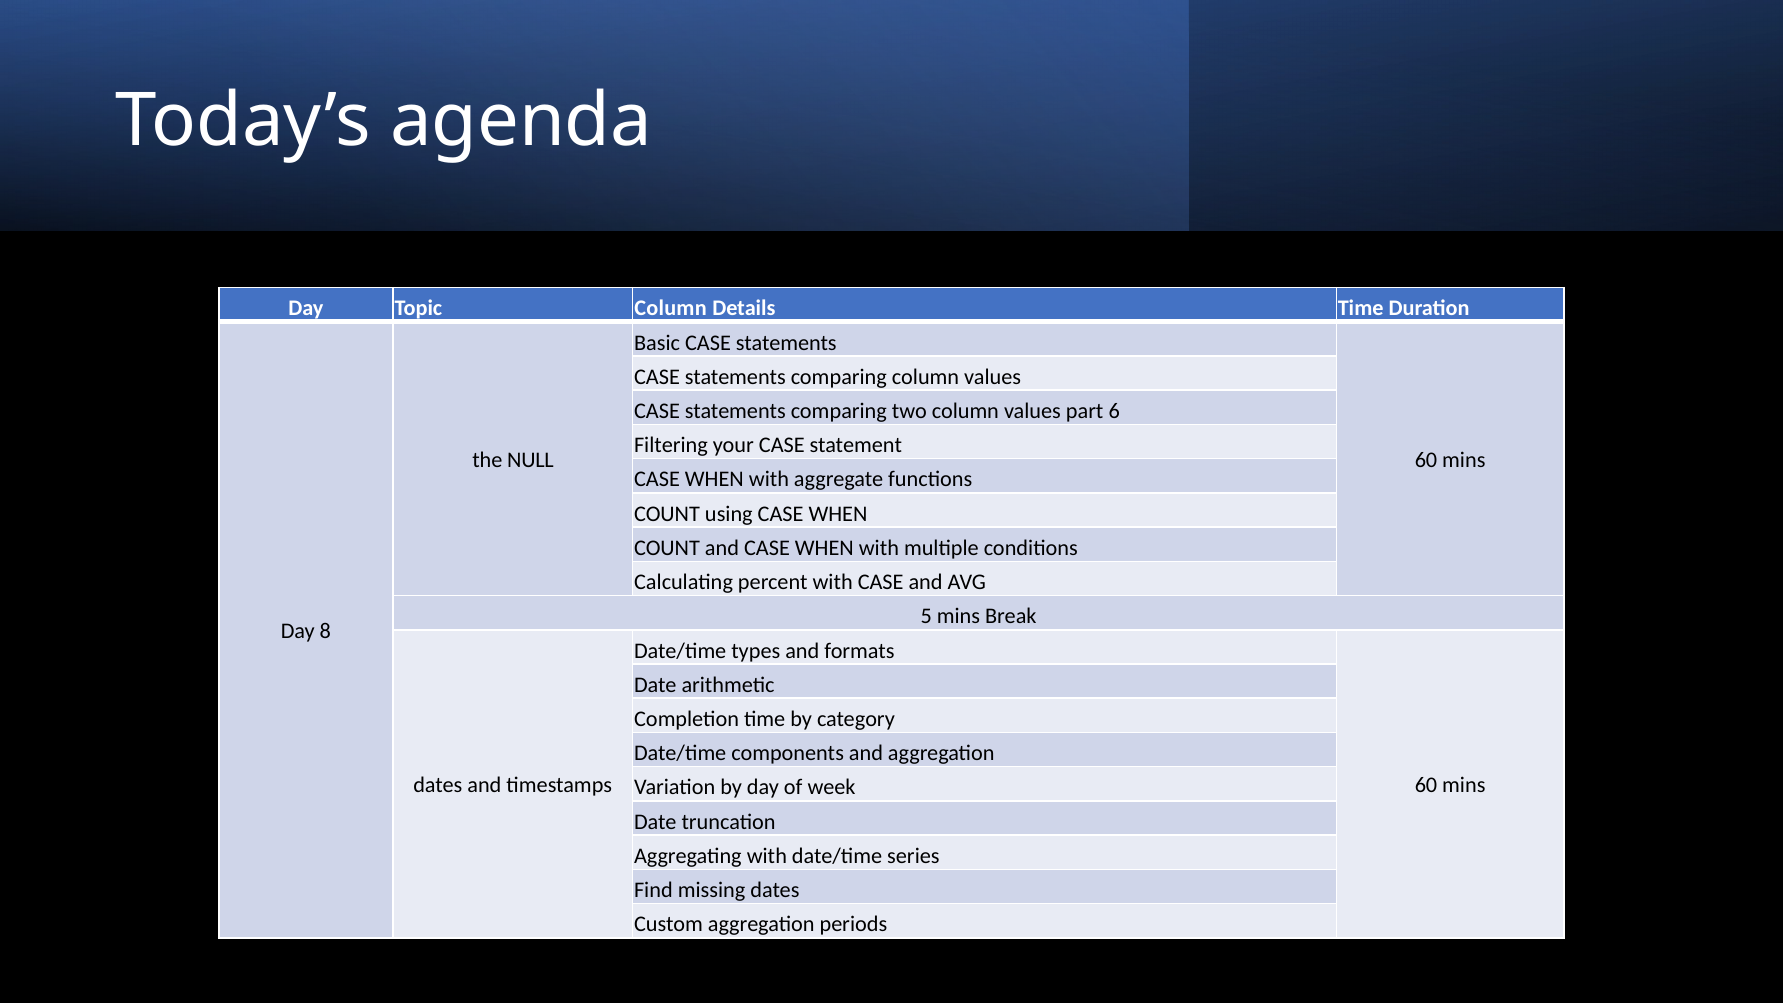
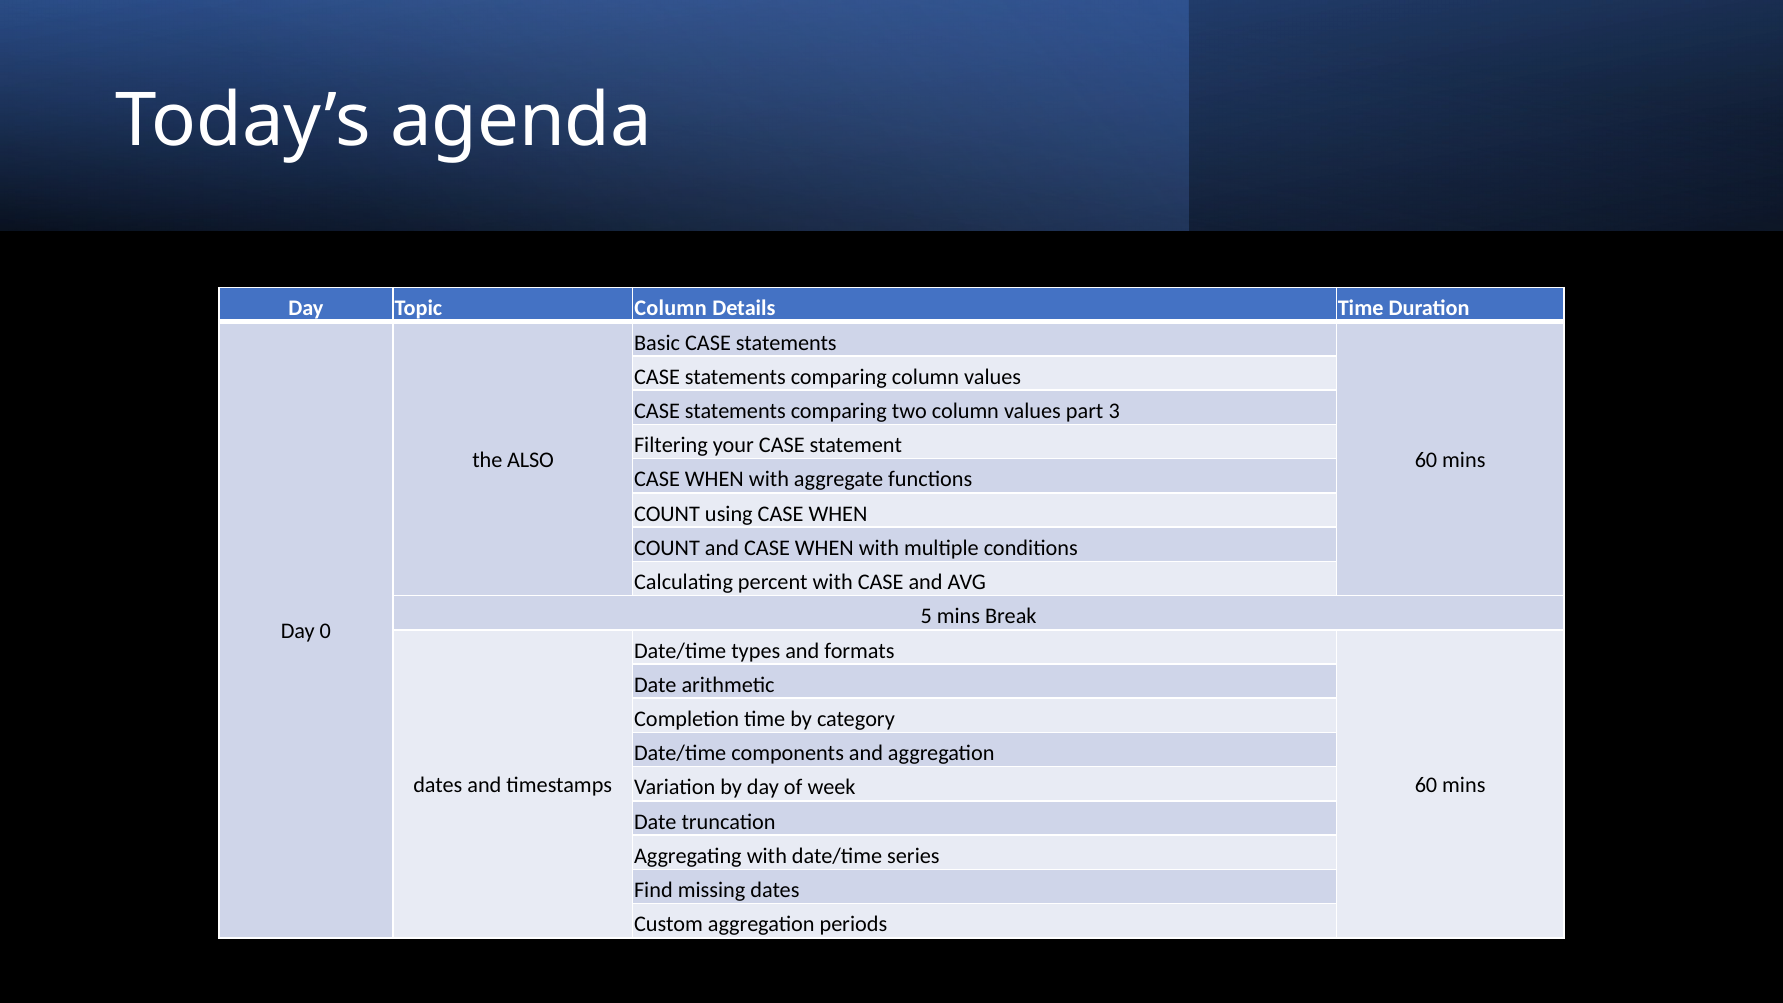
6: 6 -> 3 (1114, 411)
NULL: NULL -> ALSO (531, 460)
8: 8 -> 0 (325, 631)
